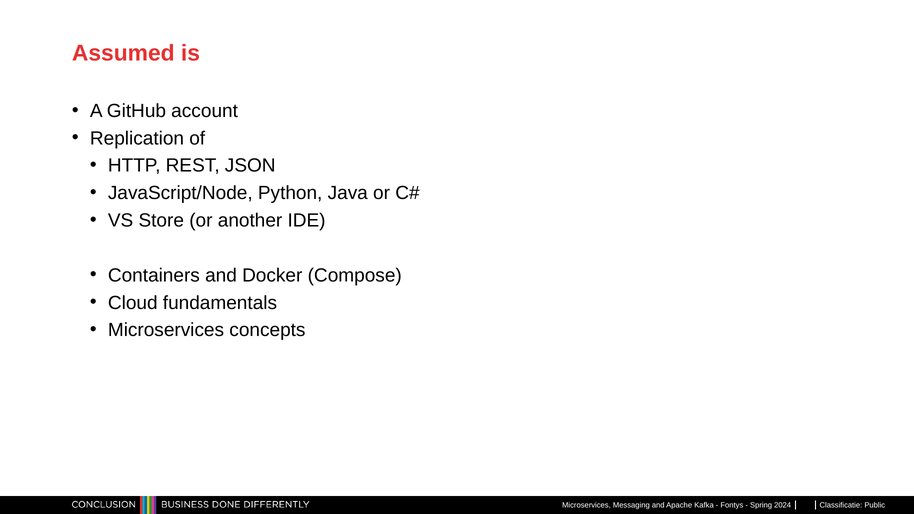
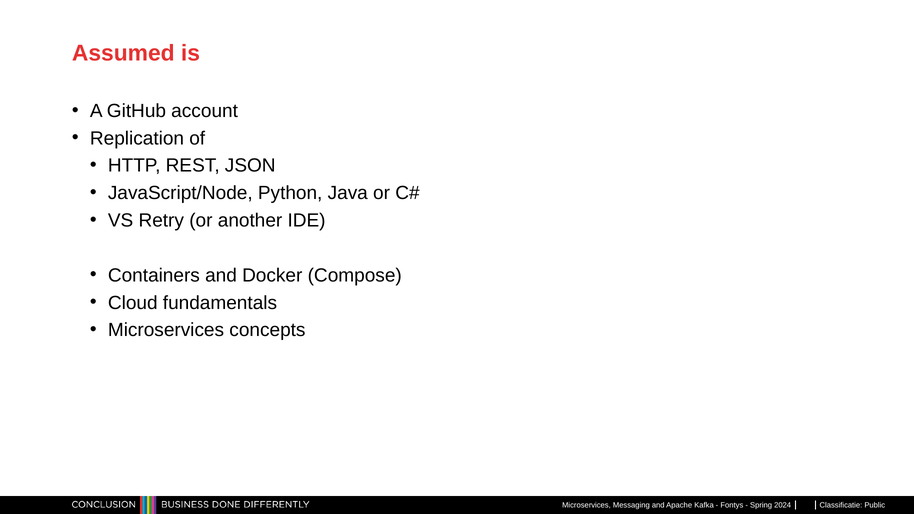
Store: Store -> Retry (161, 221)
